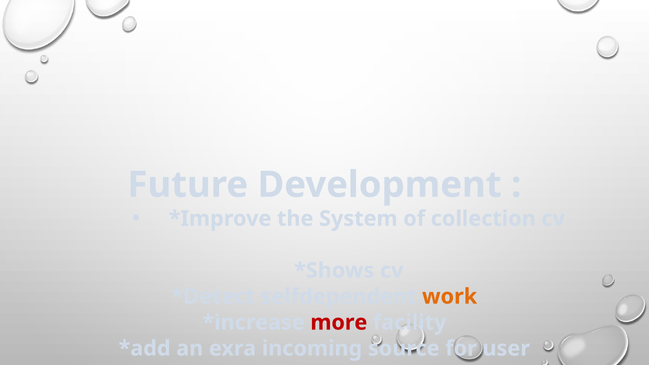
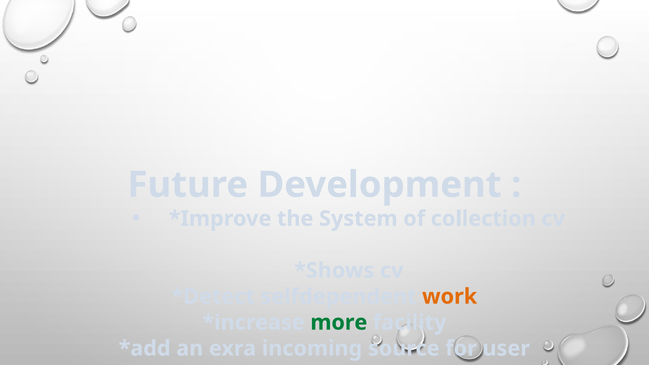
more colour: red -> green (339, 323)
